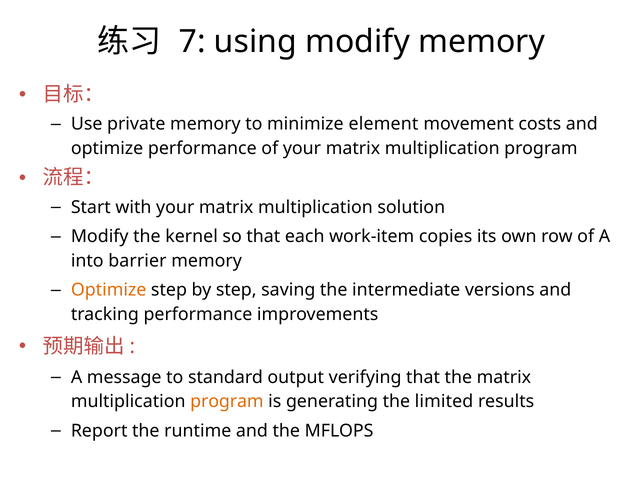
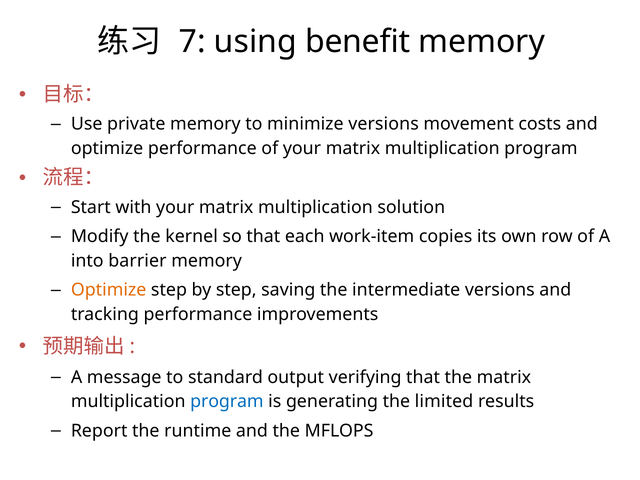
using modify: modify -> benefit (358, 42)
minimize element: element -> versions (384, 124)
program colour: orange -> blue (227, 402)
